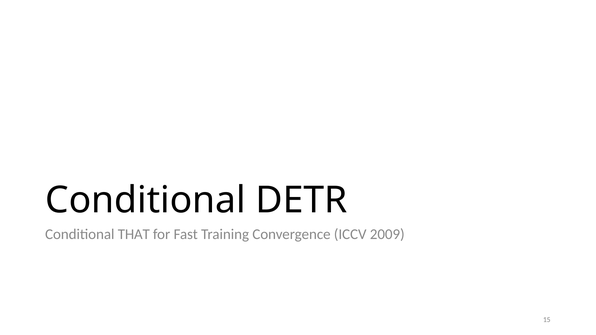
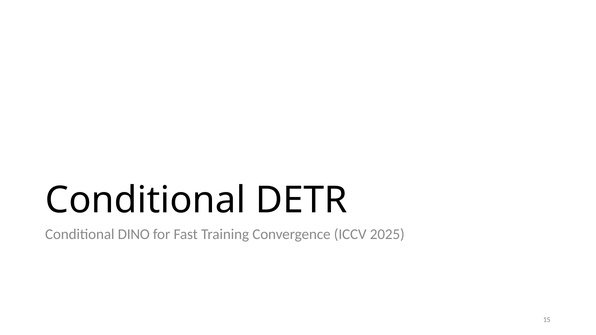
THAT: THAT -> DINO (134, 235)
2009: 2009 -> 2025 (387, 235)
